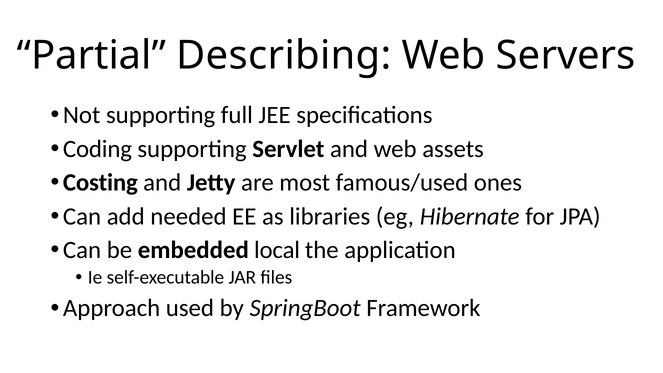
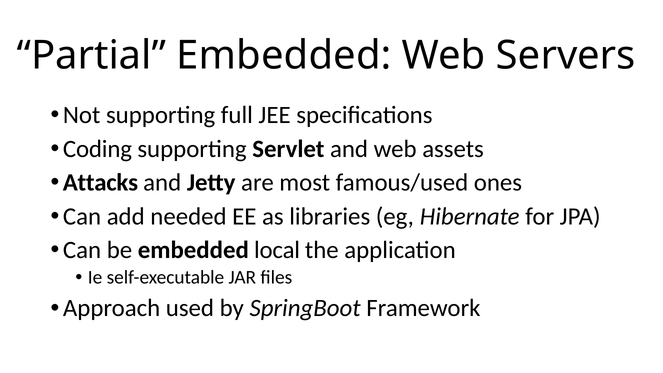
Partial Describing: Describing -> Embedded (284, 56)
Costing: Costing -> Attacks (100, 183)
